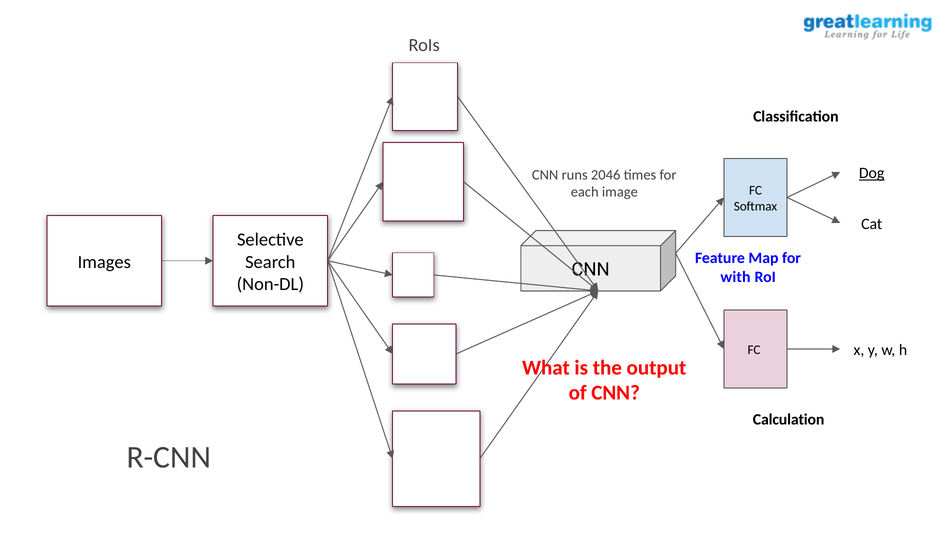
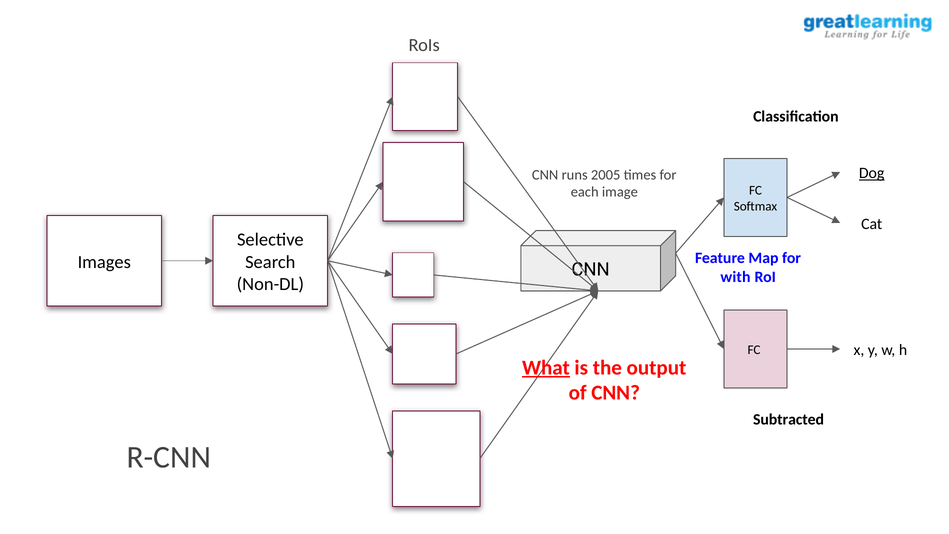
2046: 2046 -> 2005 (606, 175)
What underline: none -> present (546, 367)
Calculation: Calculation -> Subtracted (789, 419)
